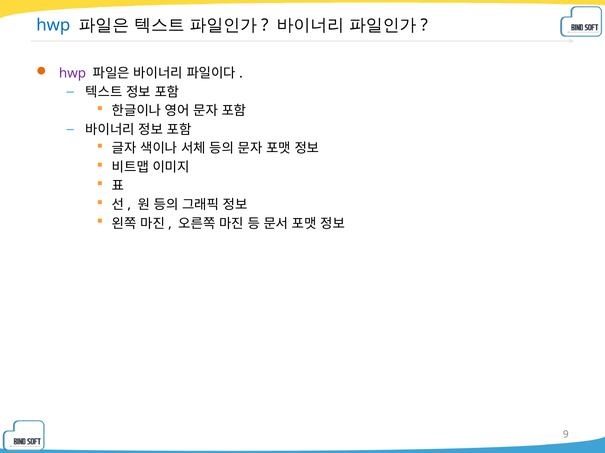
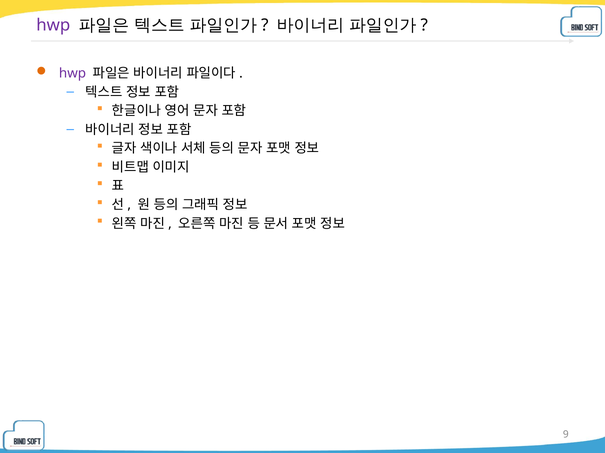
hwp colour: blue -> purple (53, 25)
